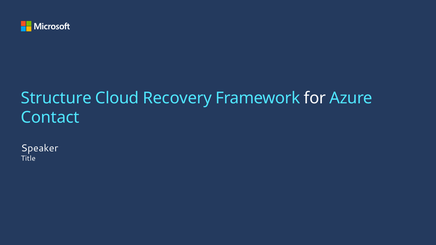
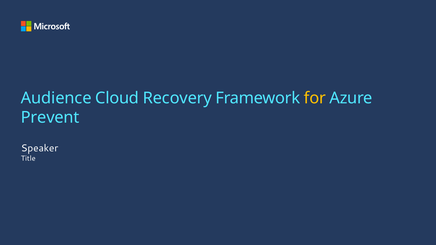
Structure: Structure -> Audience (56, 98)
for colour: white -> yellow (315, 98)
Contact: Contact -> Prevent (50, 118)
